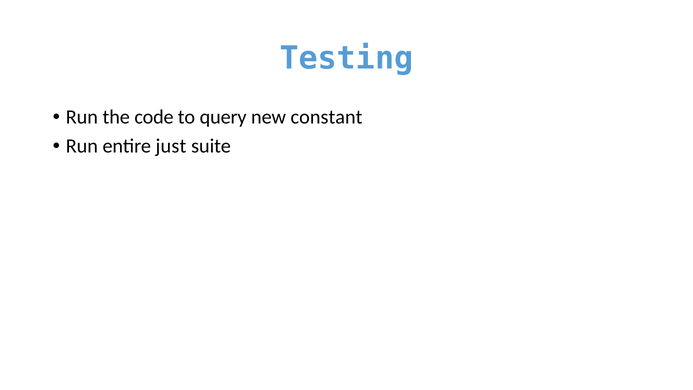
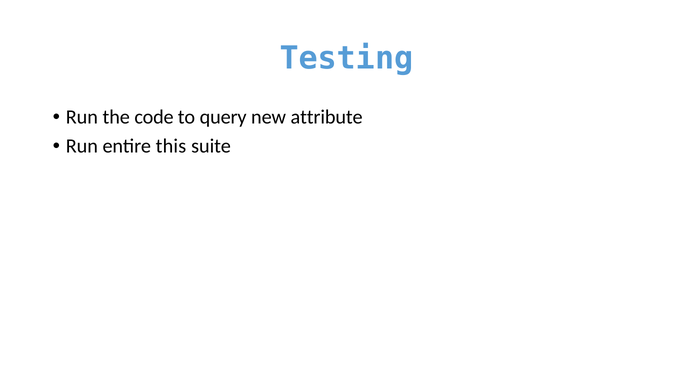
constant: constant -> attribute (327, 117)
just: just -> this (171, 146)
